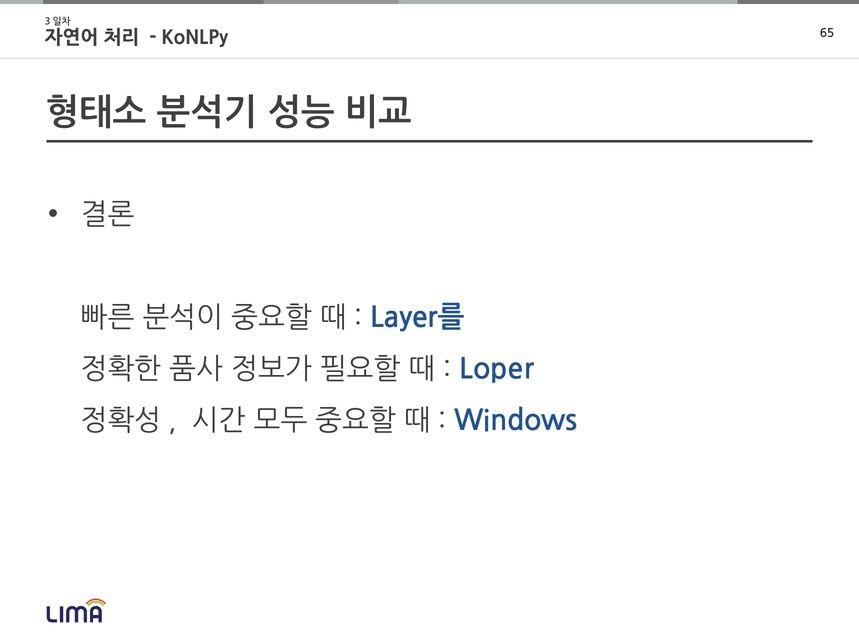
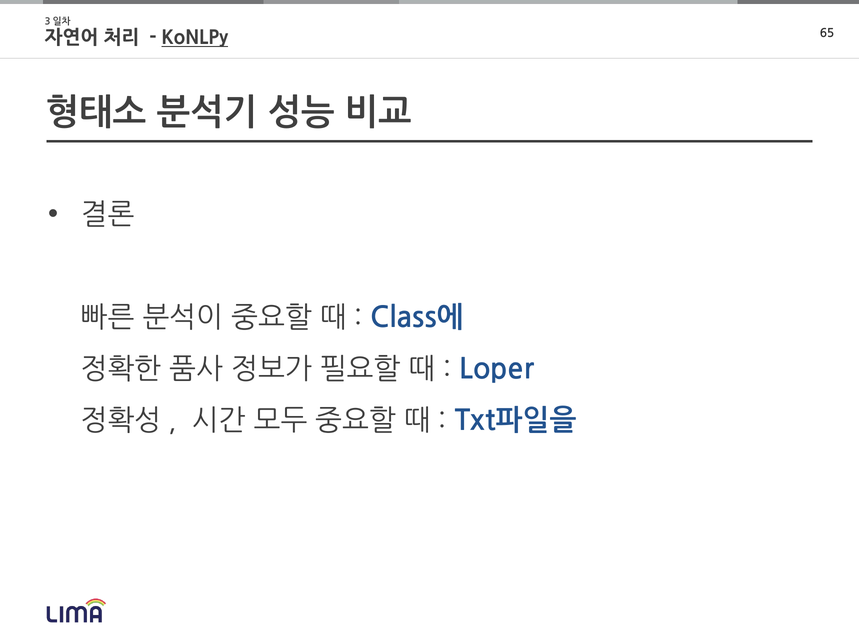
KoNLPy underline: none -> present (195, 38)
Layer를: Layer를 -> Class에 (417, 318)
Windows: Windows -> Txt파일을 (516, 421)
